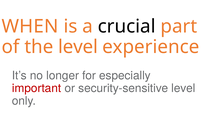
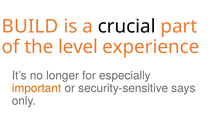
WHEN: WHEN -> BUILD (30, 26)
important colour: red -> orange (37, 88)
security-sensitive level: level -> says (183, 88)
